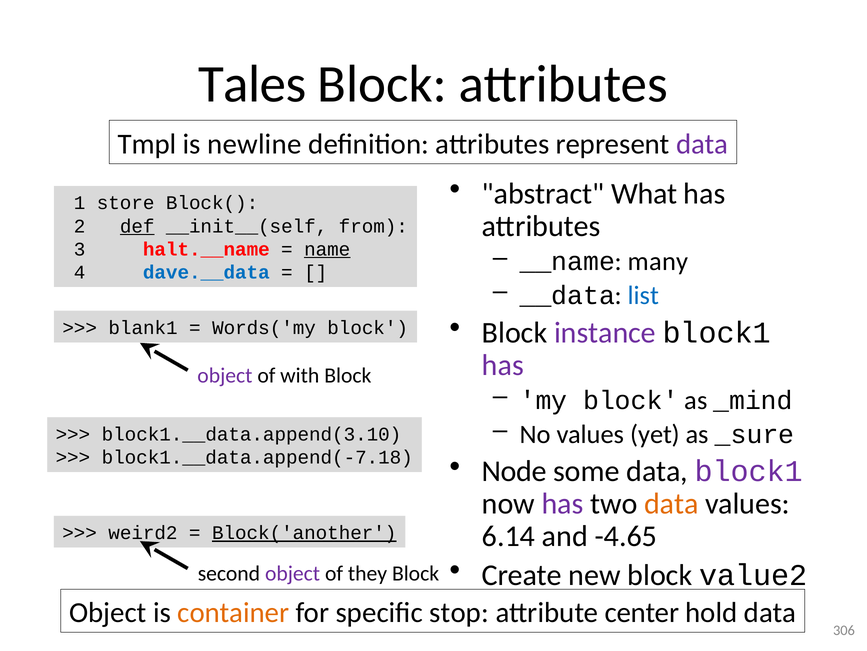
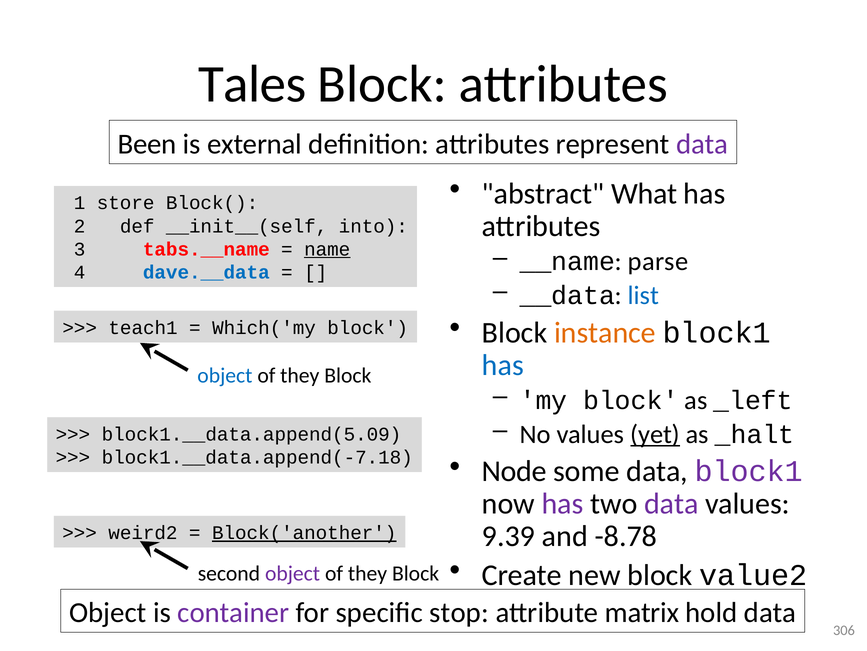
Tmpl: Tmpl -> Been (147, 144)
newline: newline -> external (255, 144)
def underline: present -> none (137, 226)
from: from -> into (373, 226)
halt.__name: halt.__name -> tabs.__name (206, 249)
many: many -> parse (658, 261)
instance colour: purple -> orange (605, 332)
blank1: blank1 -> teach1 (143, 328)
Words('my: Words('my -> Which('my (264, 328)
has colour: purple -> blue (503, 365)
object colour: purple -> blue (225, 375)
with: with -> they (300, 375)
_mind: _mind -> _left (753, 400)
yet underline: none -> present (655, 434)
_sure: _sure -> _halt (755, 434)
block1.__data.append(3.10: block1.__data.append(3.10 -> block1.__data.append(5.09 (251, 434)
data colour: orange -> purple (671, 503)
6.14: 6.14 -> 9.39 (509, 536)
-4.65: -4.65 -> -8.78 (626, 536)
container colour: orange -> purple (233, 612)
center: center -> matrix (642, 612)
